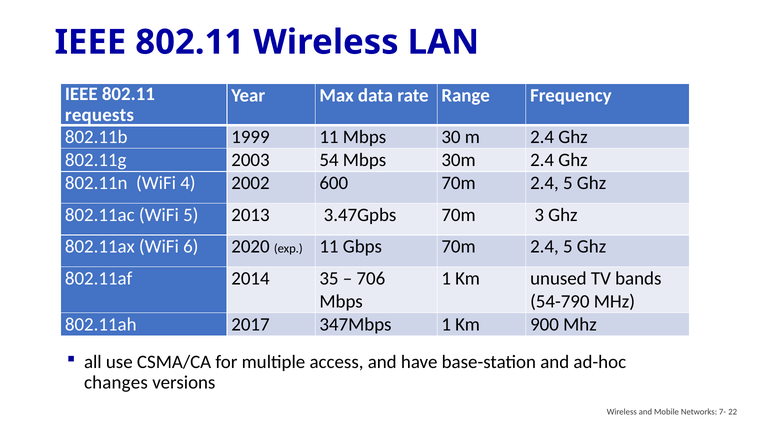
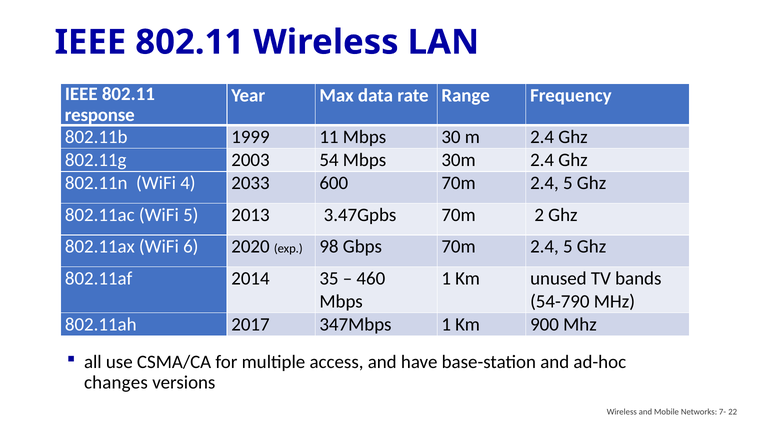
requests: requests -> response (100, 115)
2002: 2002 -> 2033 (250, 183)
3: 3 -> 2 (539, 215)
exp 11: 11 -> 98 (329, 247)
706: 706 -> 460 (371, 278)
